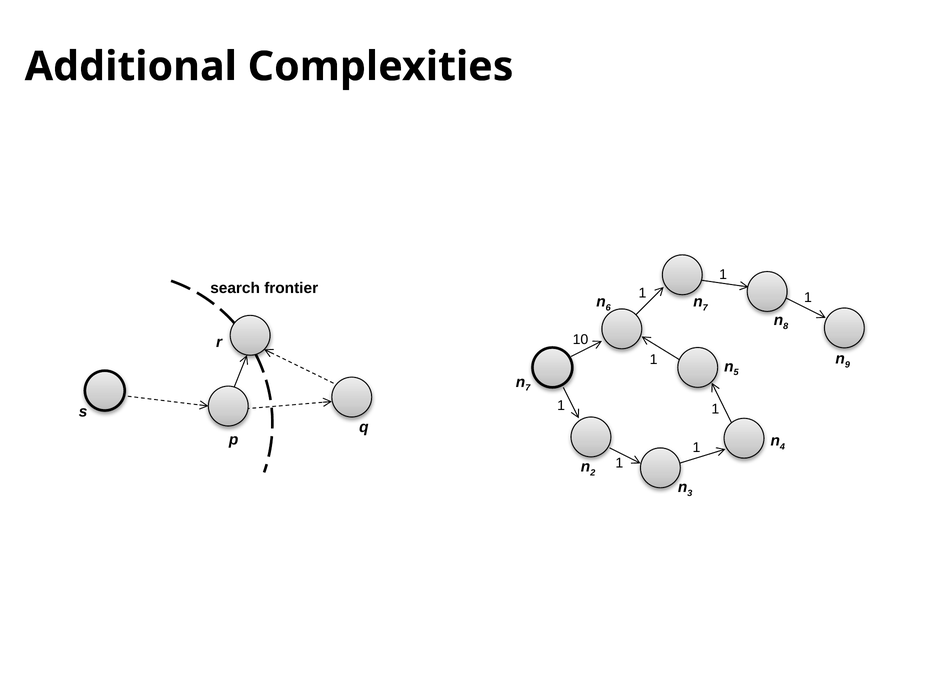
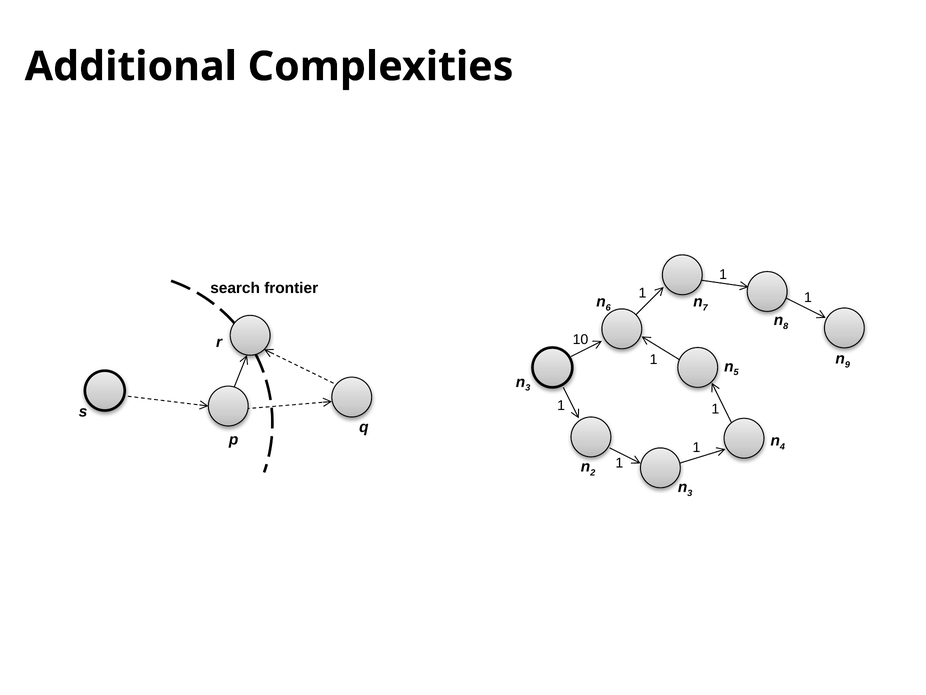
7: 7 -> 3 (528, 388)
